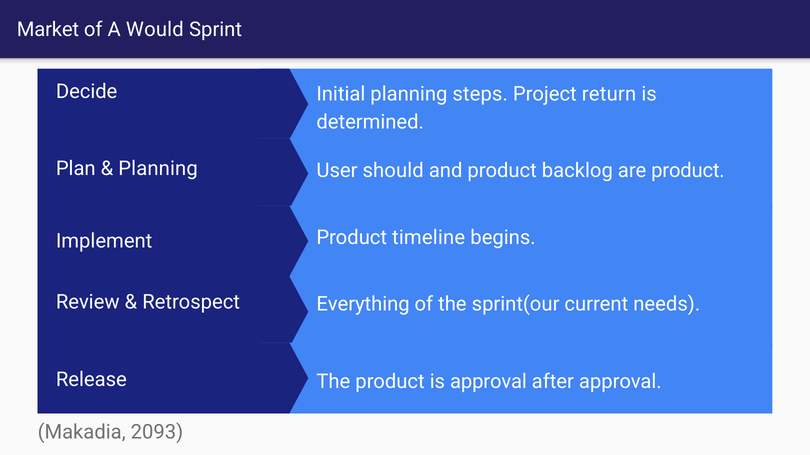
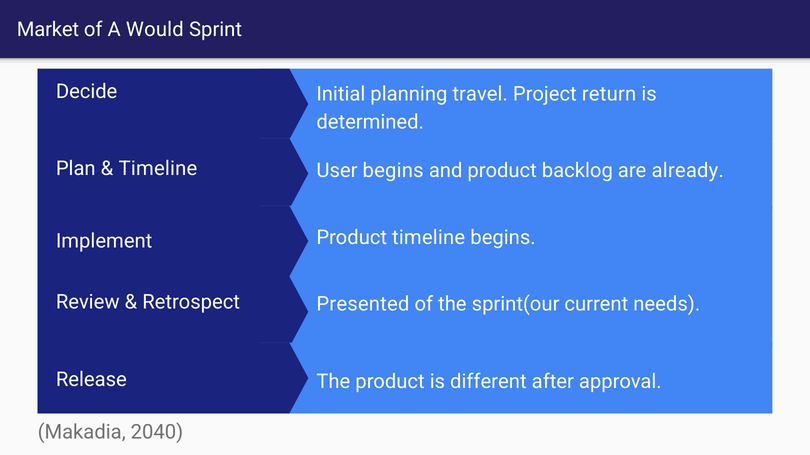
steps: steps -> travel (480, 94)
Planning: Planning -> Timeline (158, 169)
User should: should -> begins (393, 171)
are product: product -> already (688, 171)
Everything: Everything -> Presented (363, 305)
is approval: approval -> different (488, 382)
2093: 2093 -> 2040 (157, 433)
